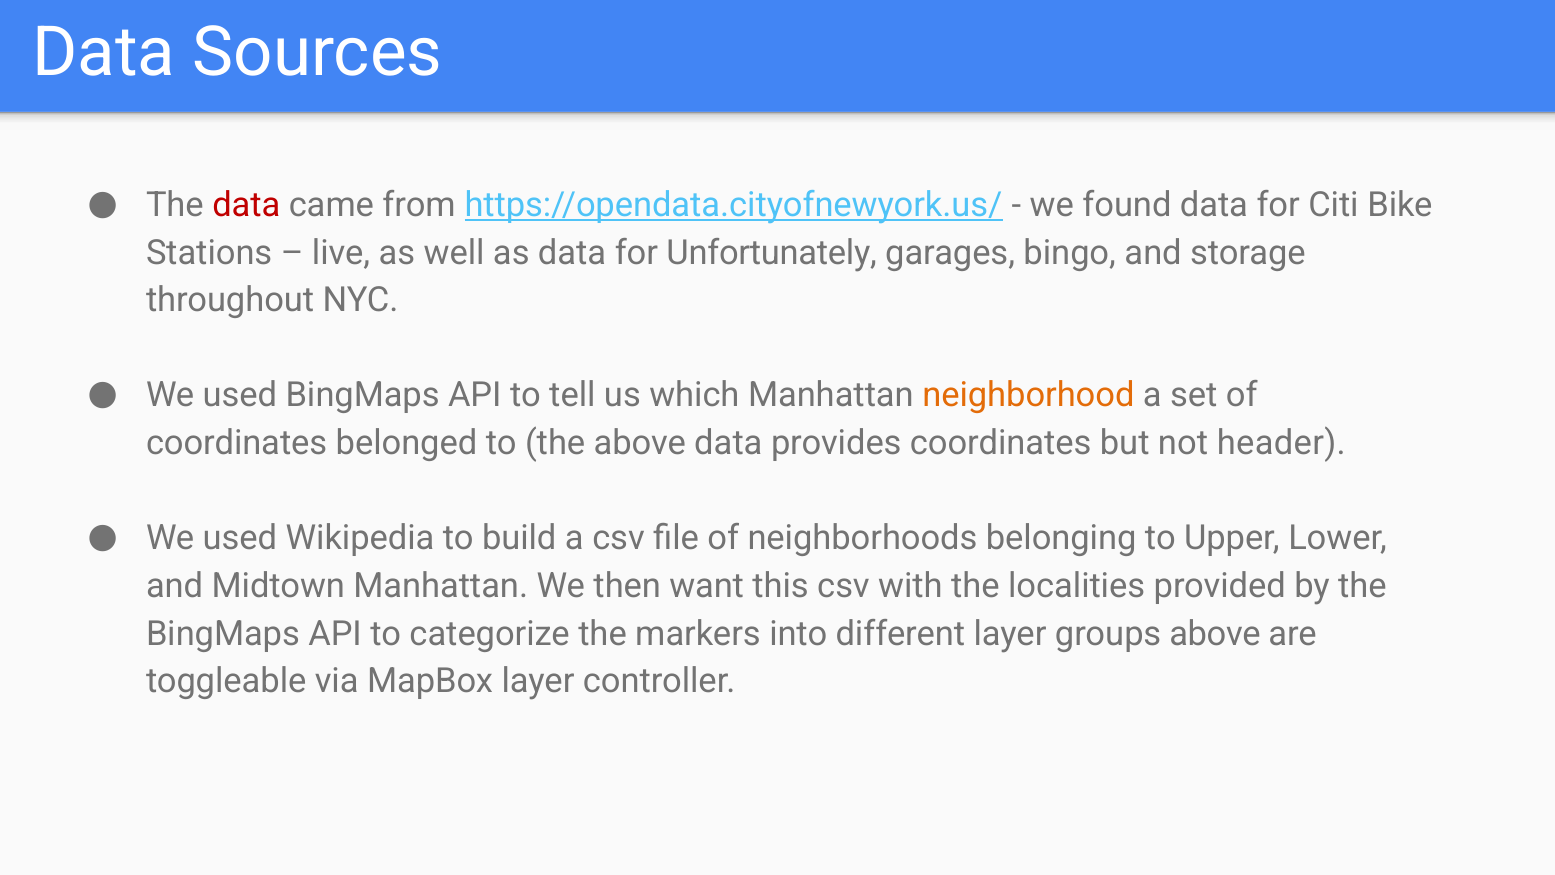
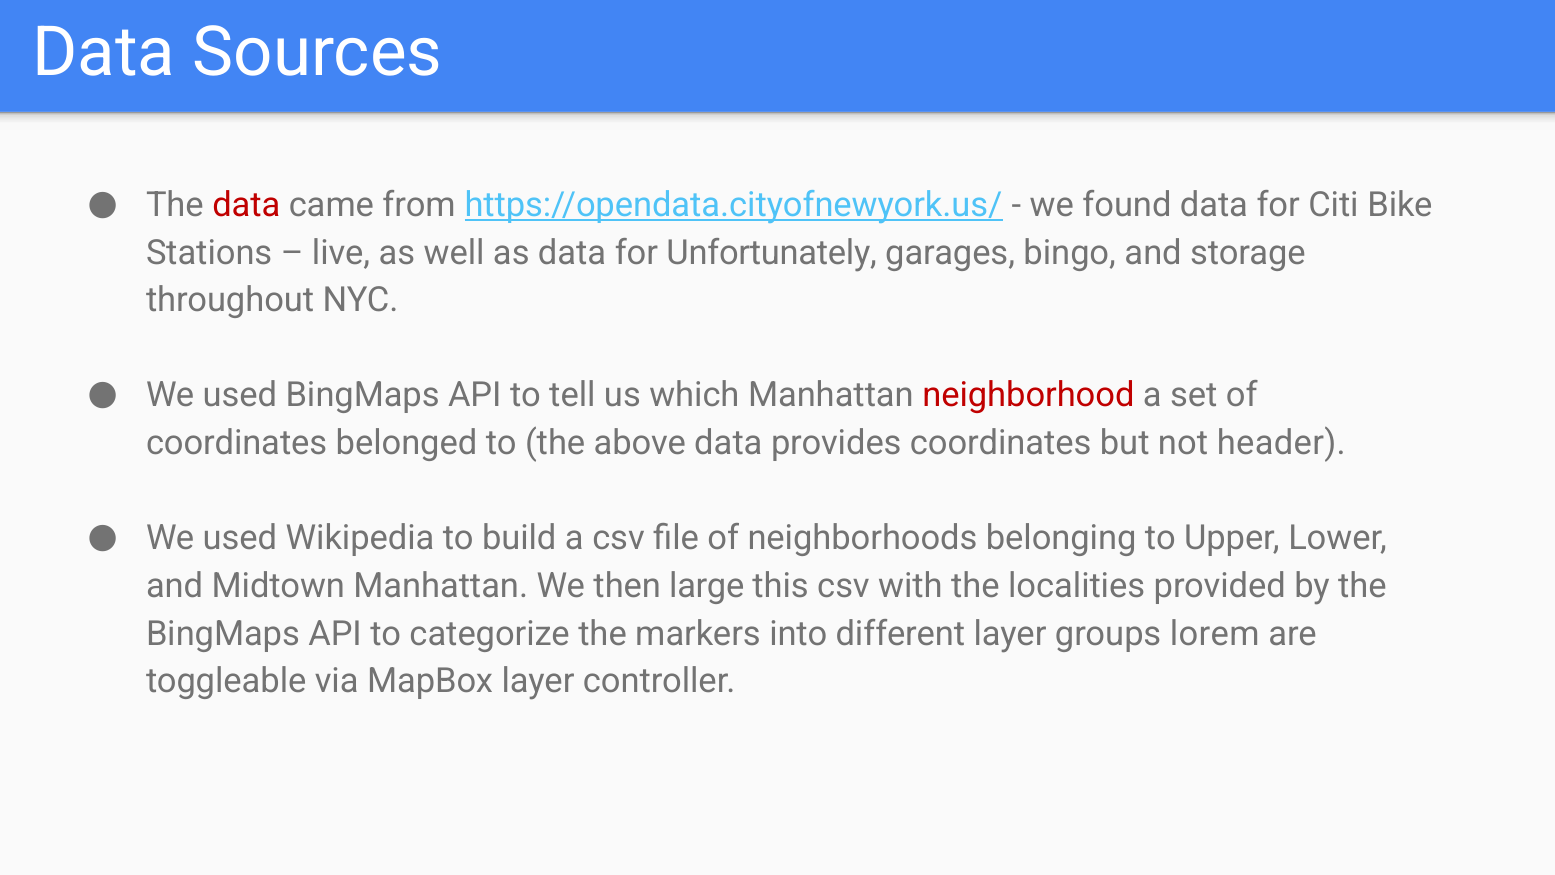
neighborhood colour: orange -> red (1028, 395)
want: want -> large (707, 586)
groups above: above -> lorem (1215, 634)
